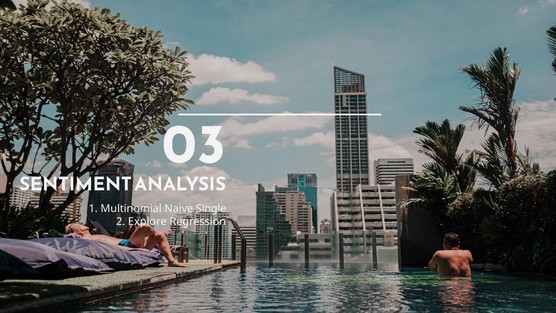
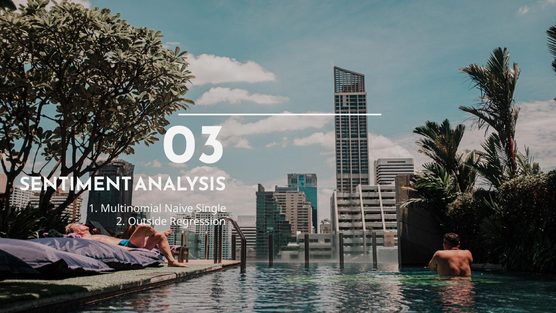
Explore: Explore -> Outside (147, 222)
